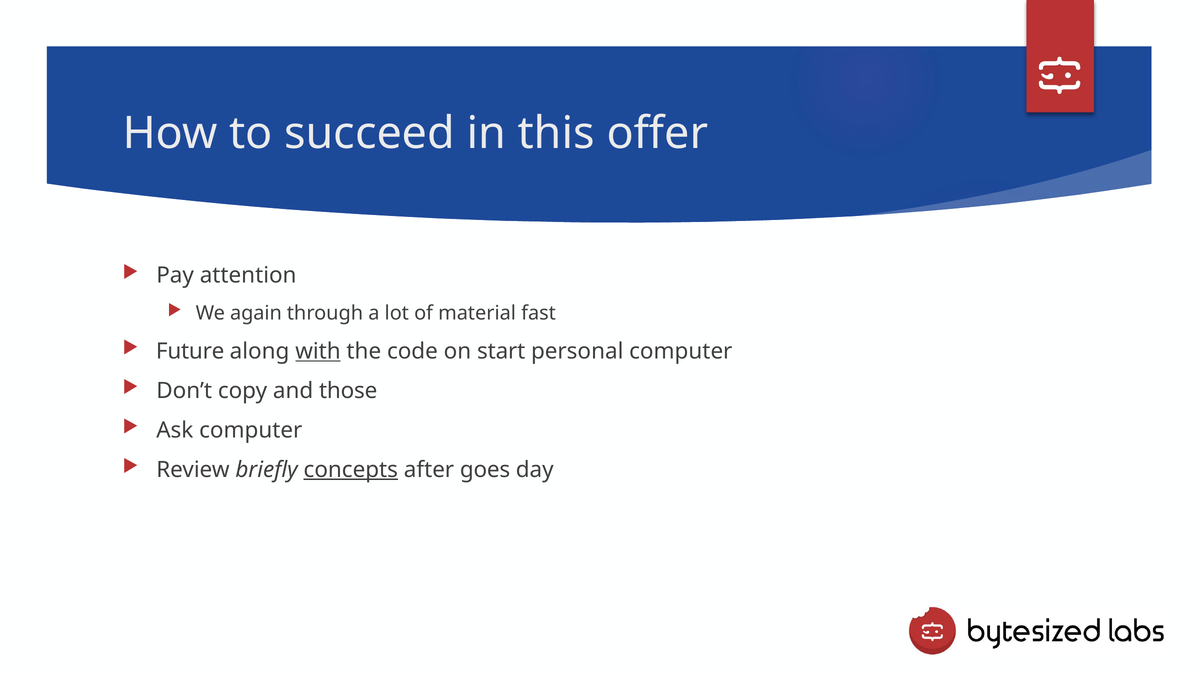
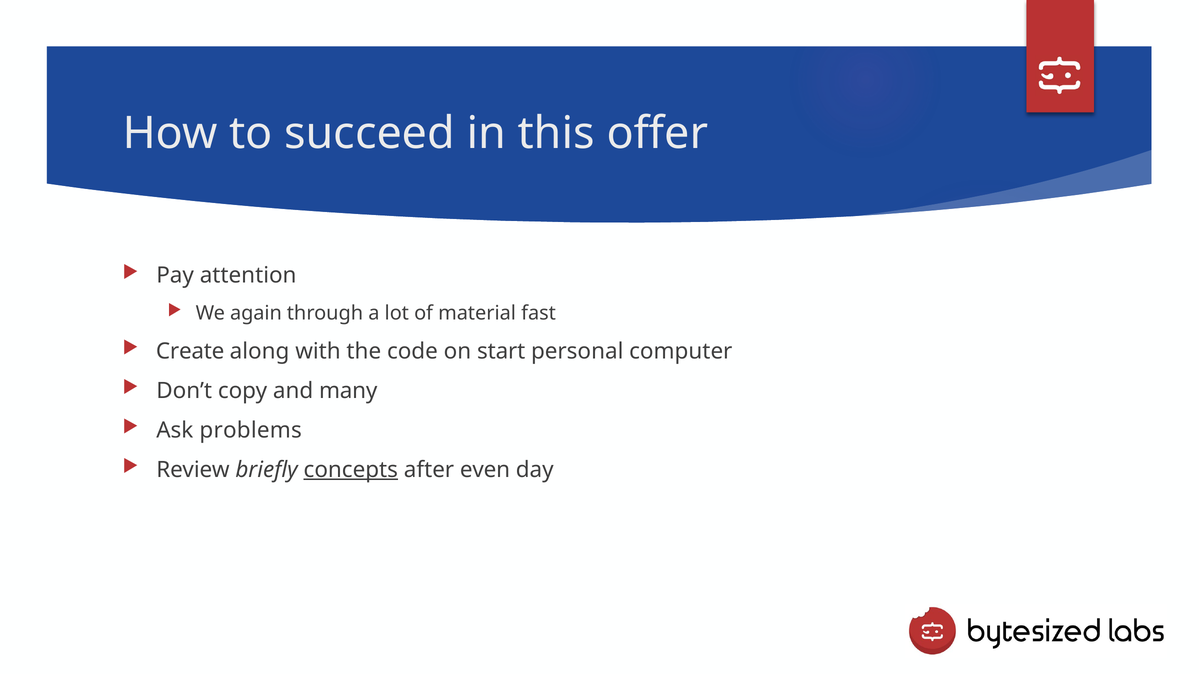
Future: Future -> Create (190, 352)
with underline: present -> none (318, 352)
those: those -> many (348, 391)
Ask computer: computer -> problems (251, 430)
goes: goes -> even (485, 470)
